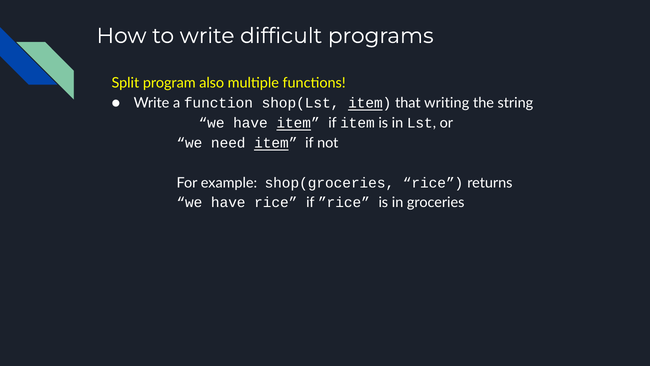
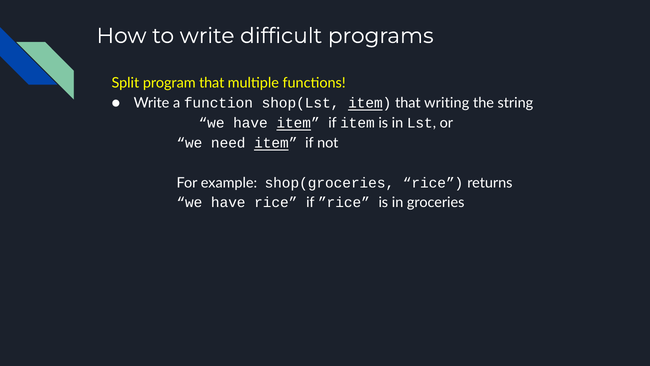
program also: also -> that (212, 83)
